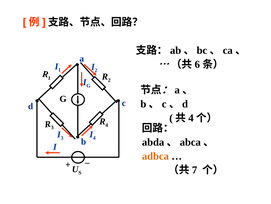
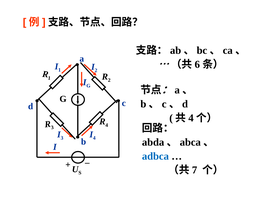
adbca colour: orange -> blue (155, 156)
